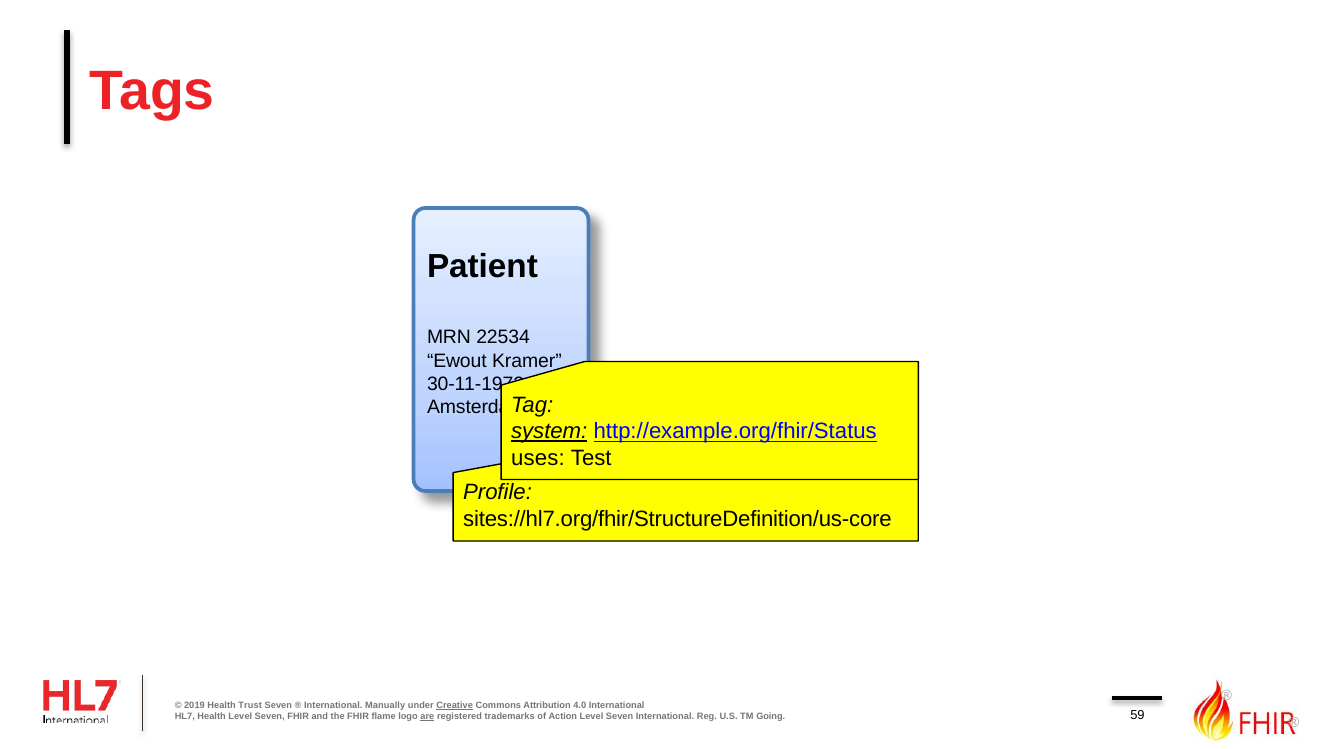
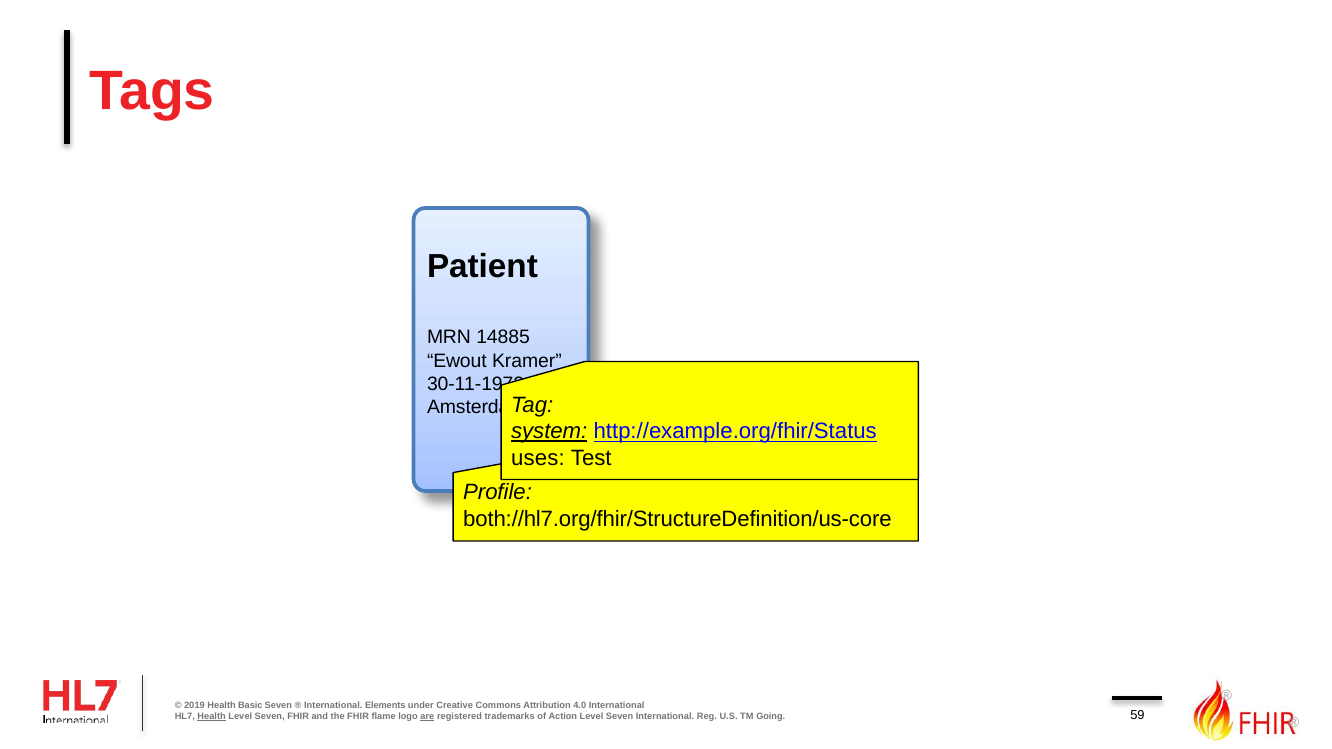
22534: 22534 -> 14885 (503, 338)
sites://hl7.org/fhir/StructureDefinition/us-core: sites://hl7.org/fhir/StructureDefinition/us-core -> both://hl7.org/fhir/StructureDefinition/us-core (677, 519)
Trust: Trust -> Basic (250, 705)
Manually: Manually -> Elements (385, 705)
Creative underline: present -> none (455, 705)
Health underline: none -> present (212, 716)
